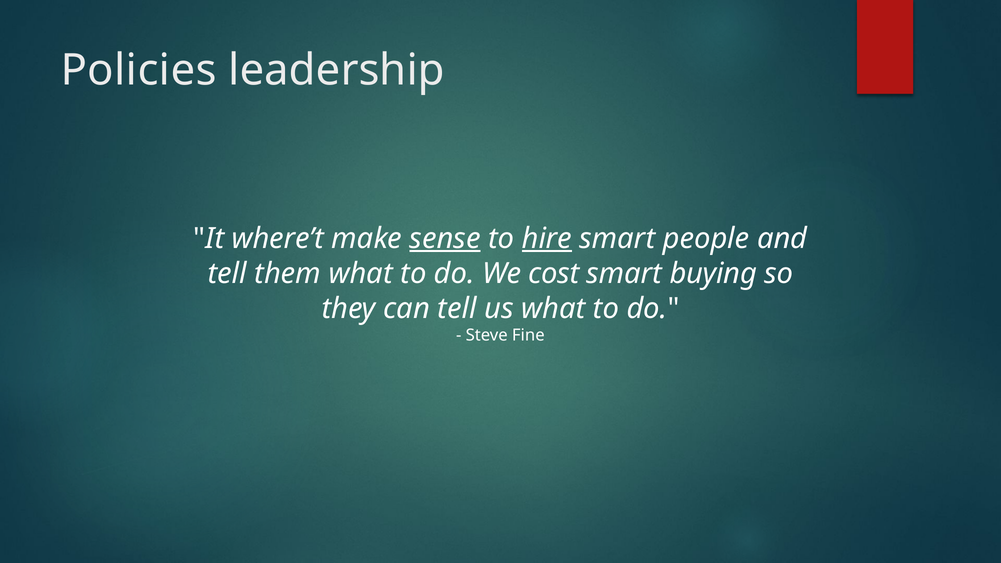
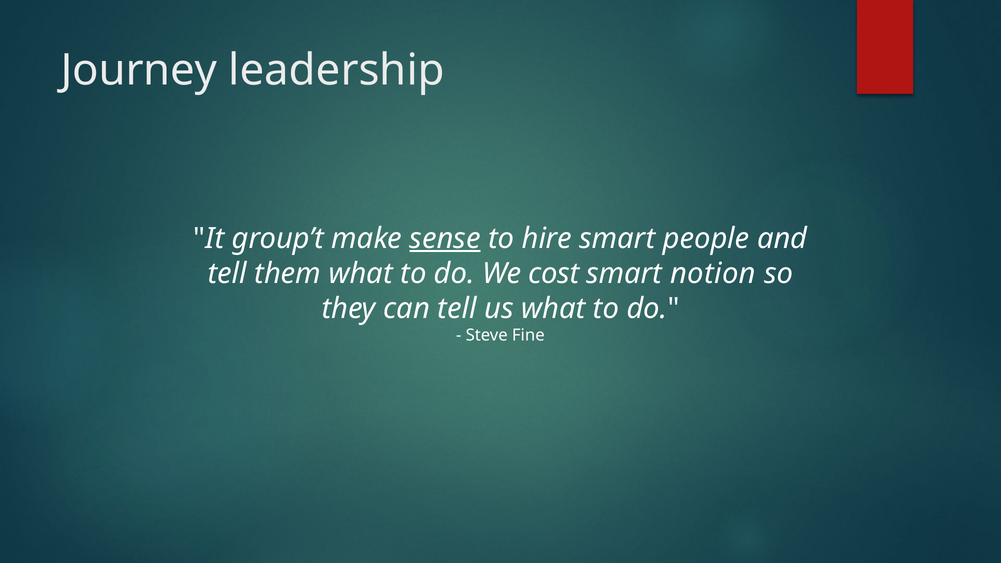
Policies: Policies -> Journey (139, 70)
where’t: where’t -> group’t (278, 238)
hire underline: present -> none (547, 238)
buying: buying -> notion (713, 274)
